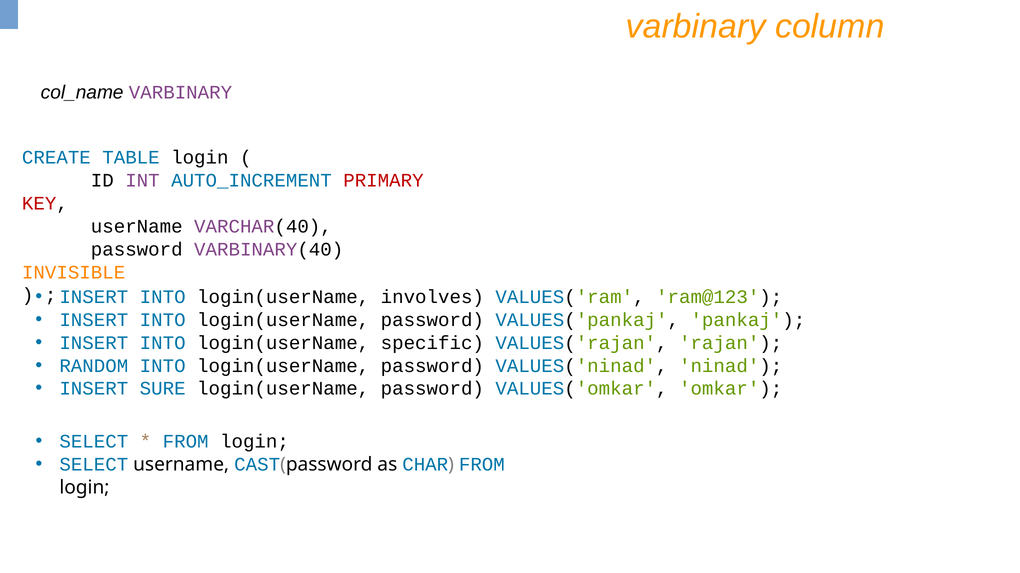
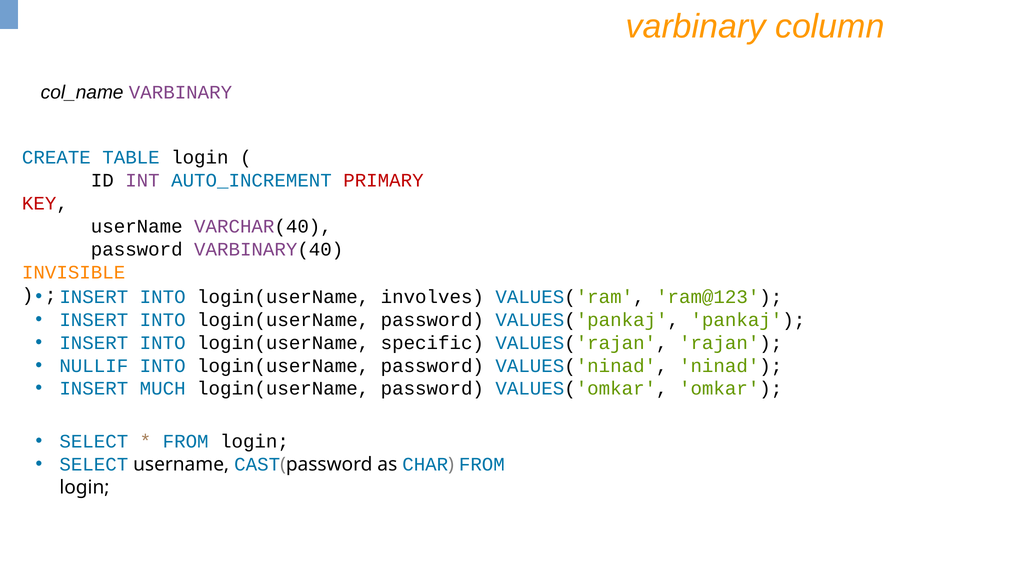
RANDOM: RANDOM -> NULLIF (94, 366)
SURE: SURE -> MUCH (163, 389)
